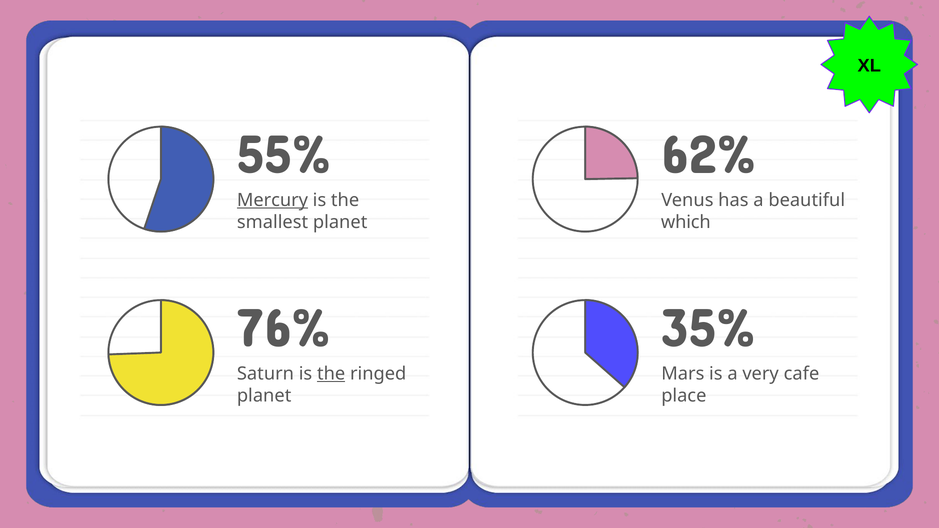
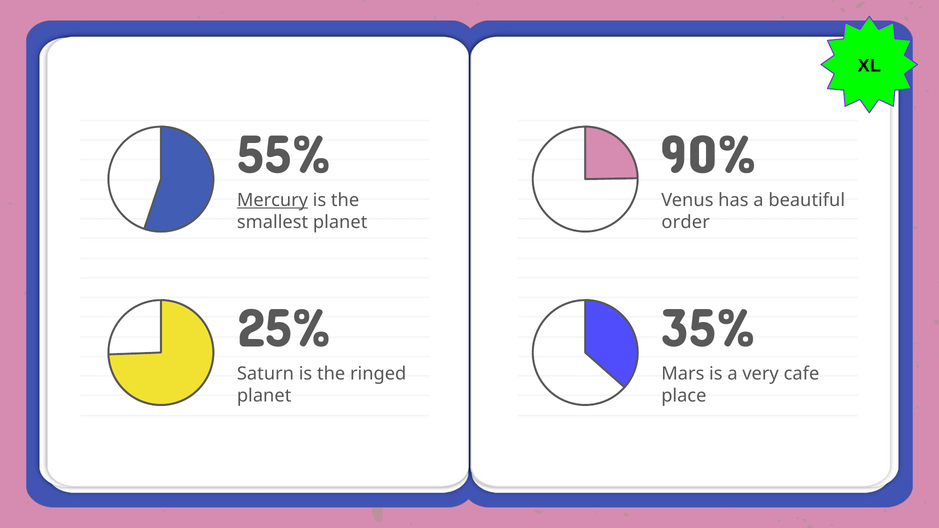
62%: 62% -> 90% (709, 155)
which: which -> order (686, 222)
76%: 76% -> 25% (284, 329)
the underline: present -> none (331, 374)
